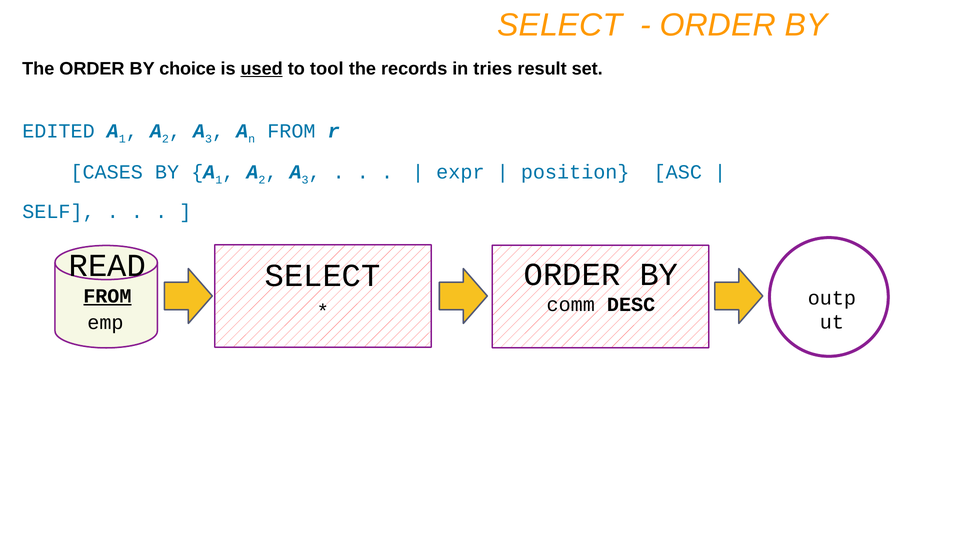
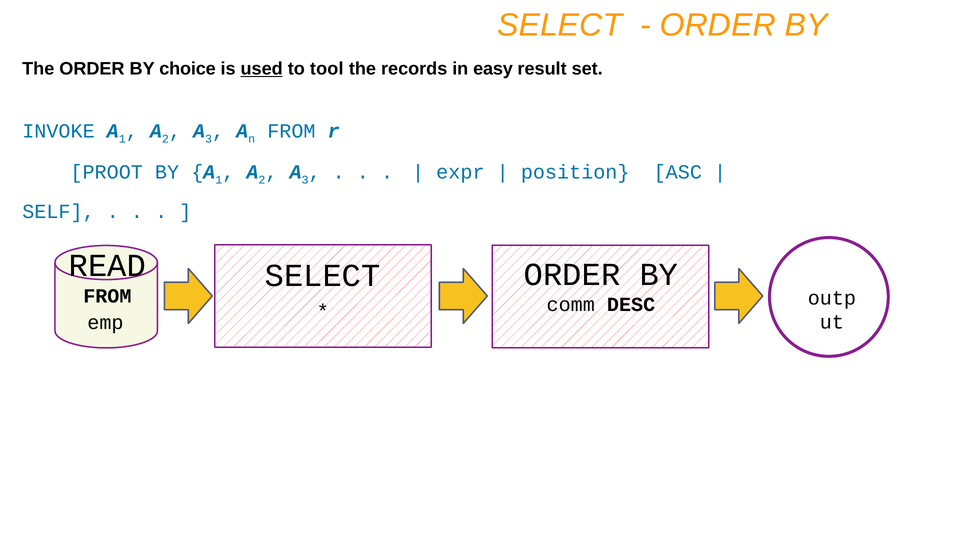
tries: tries -> easy (493, 69)
EDITED: EDITED -> INVOKE (58, 131)
CASES: CASES -> PROOT (107, 172)
FROM underline: present -> none (107, 296)
